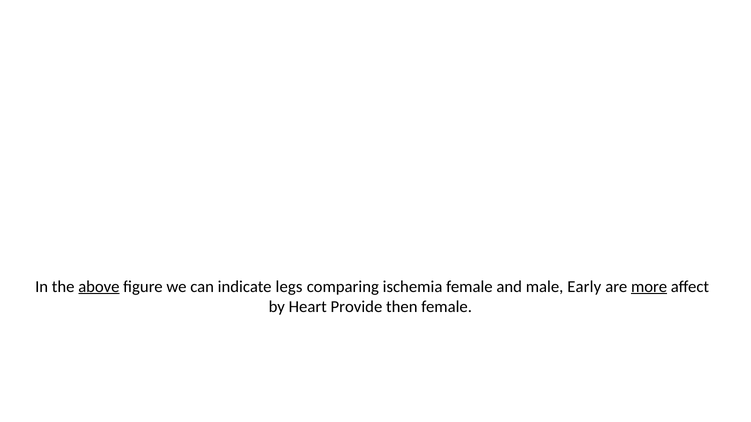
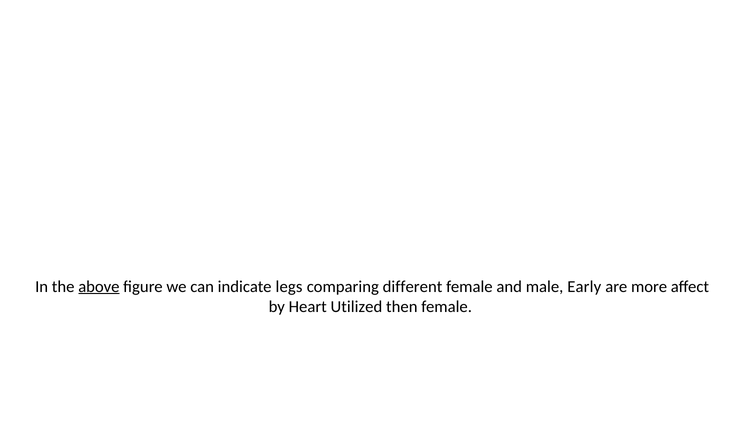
ischemia: ischemia -> different (413, 287)
more underline: present -> none (649, 287)
Provide: Provide -> Utilized (356, 307)
